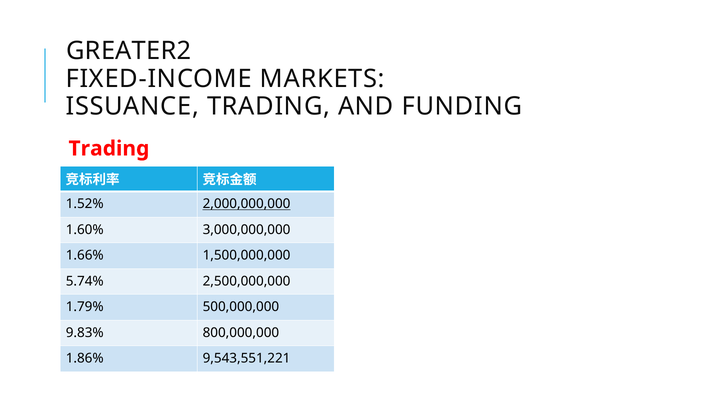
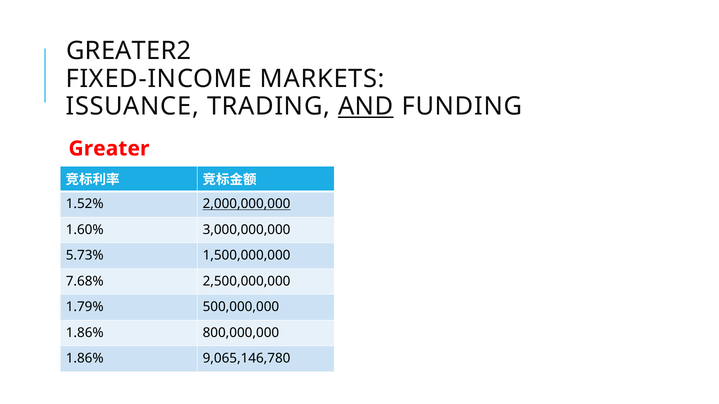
AND underline: none -> present (366, 106)
Trading: Trading -> Greater (109, 149)
1.66%: 1.66% -> 5.73% (85, 256)
5.74%: 5.74% -> 7.68% (85, 281)
9.83%: 9.83% -> 1.86% (85, 333)
9,543,551,221: 9,543,551,221 -> 9,065,146,780 (247, 359)
